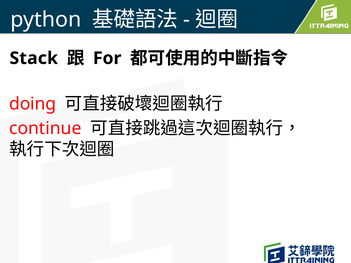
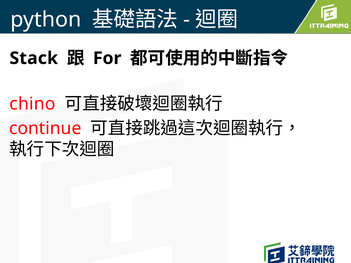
doing: doing -> chino (32, 104)
